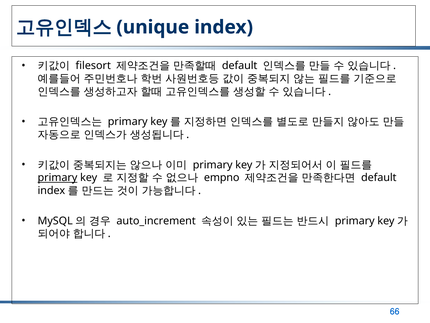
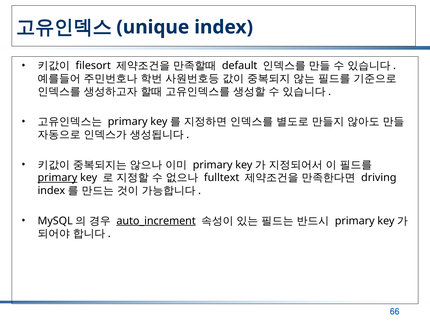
empno: empno -> fulltext (222, 177)
default: default -> driving (379, 177)
auto_increment underline: none -> present (156, 220)
